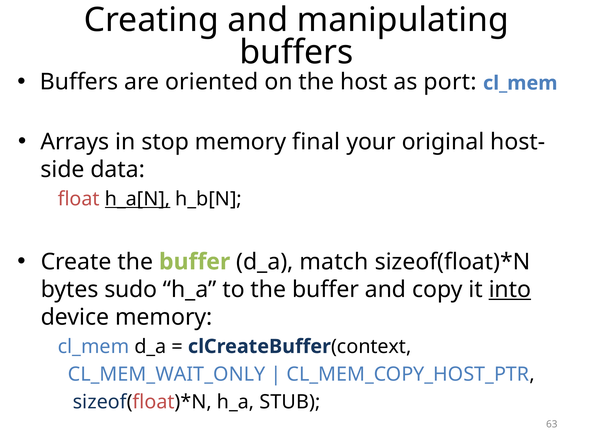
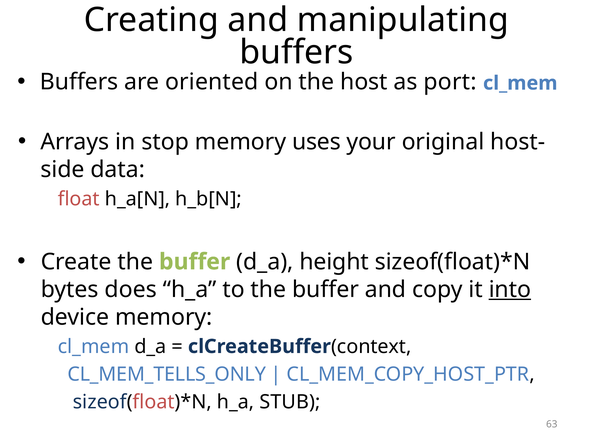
final: final -> uses (316, 142)
h_a[N underline: present -> none (138, 199)
match: match -> height (334, 262)
sudo: sudo -> does (131, 289)
CL_MEM_WAIT_ONLY: CL_MEM_WAIT_ONLY -> CL_MEM_TELLS_ONLY (167, 374)
